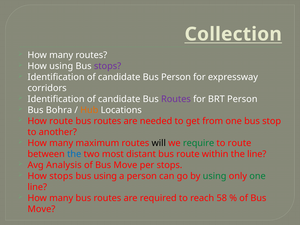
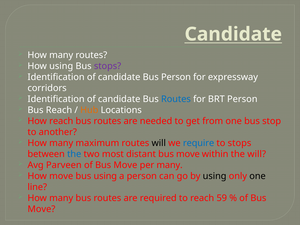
Collection: Collection -> Candidate (233, 34)
Routes colour: purple -> blue (176, 99)
Bus Bohra: Bohra -> Reach (59, 110)
How route: route -> reach (61, 121)
require colour: green -> blue (199, 143)
to route: route -> stops (240, 143)
distant bus route: route -> move (188, 154)
the line: line -> will (257, 154)
Analysis: Analysis -> Parveen (64, 165)
per stops: stops -> many (170, 165)
How stops: stops -> move (61, 176)
using colour: green -> black (215, 176)
one colour: green -> black (258, 176)
58: 58 -> 59 (222, 198)
